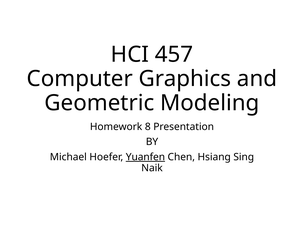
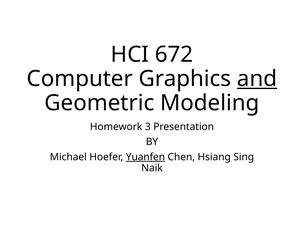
457: 457 -> 672 (174, 55)
and underline: none -> present (257, 79)
8: 8 -> 3 (148, 127)
